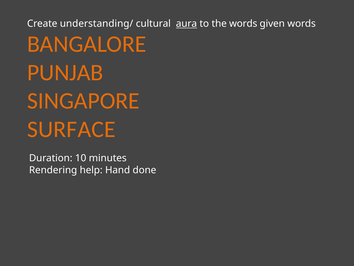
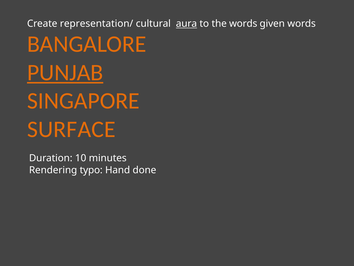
understanding/: understanding/ -> representation/ (97, 24)
PUNJAB underline: none -> present (65, 72)
help: help -> typo (91, 170)
